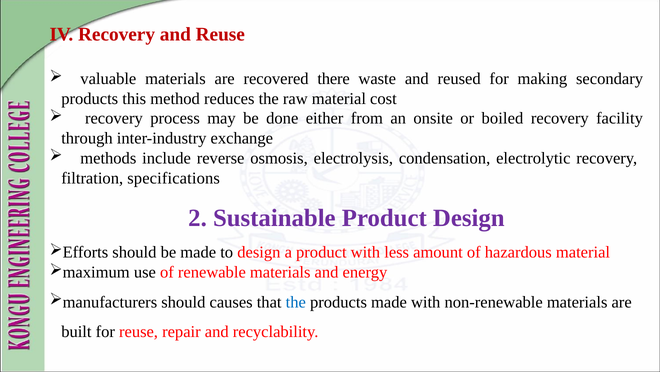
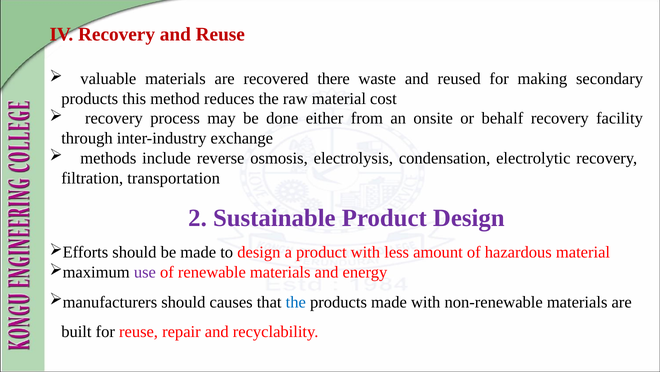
boiled: boiled -> behalf (502, 119)
specifications: specifications -> transportation (174, 178)
use colour: black -> purple (145, 272)
